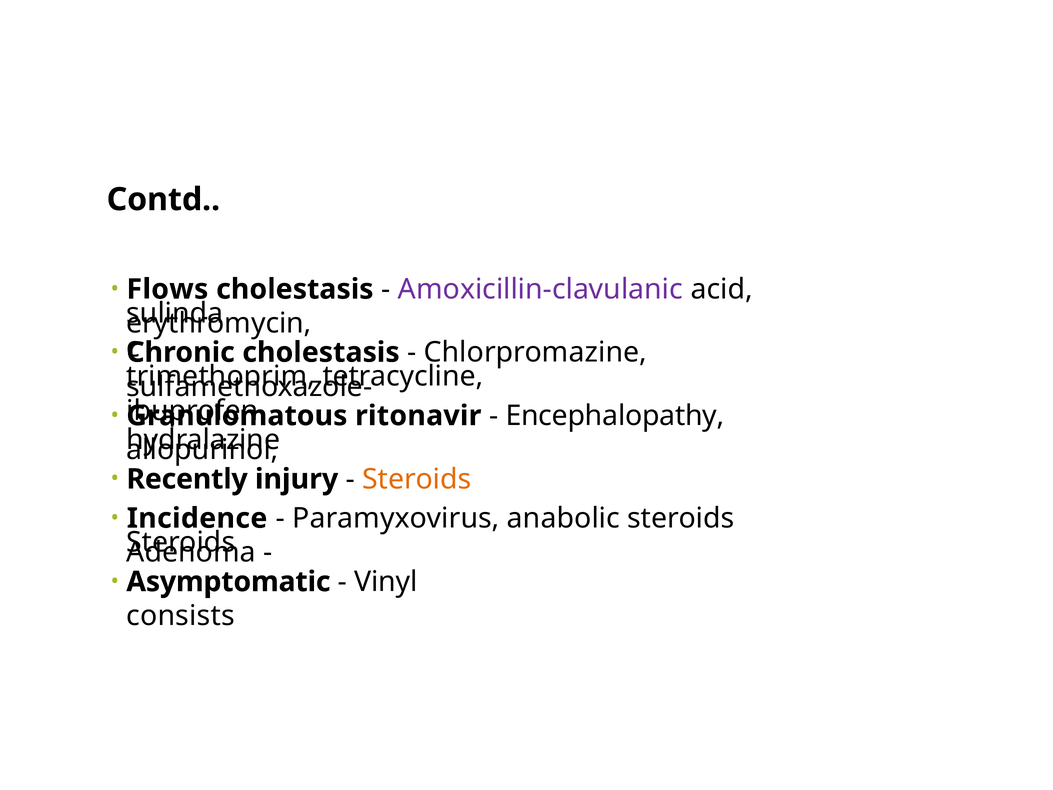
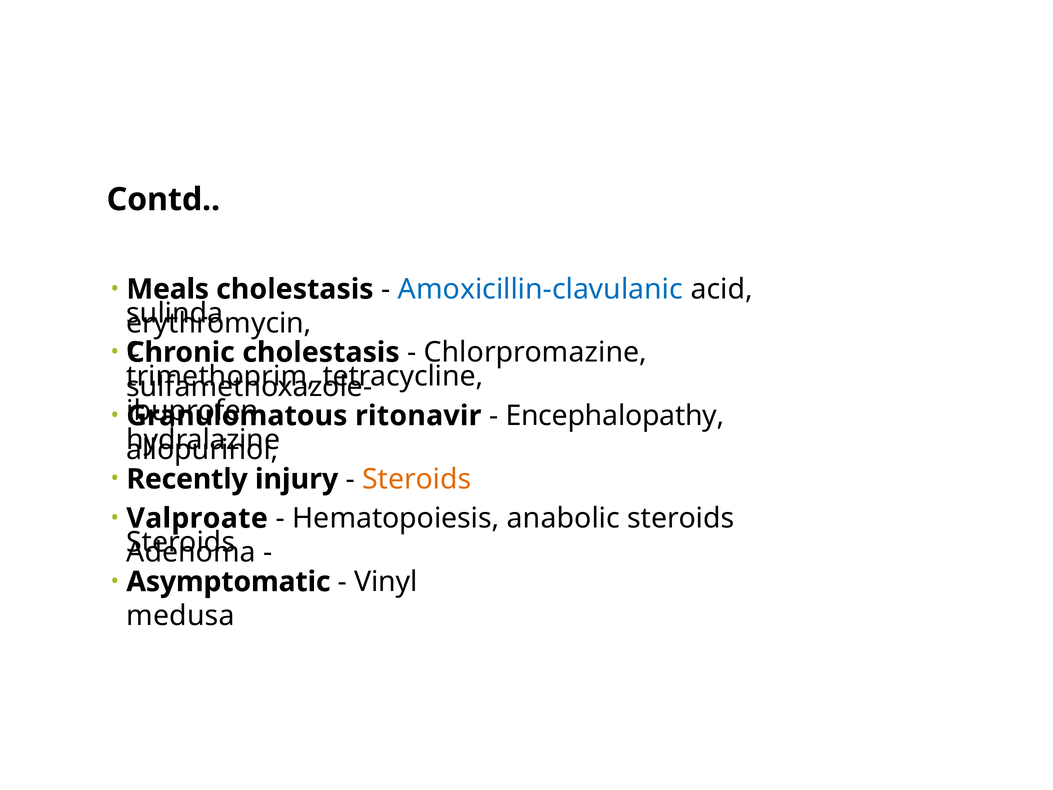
Flows: Flows -> Meals (168, 289)
Amoxicillin-clavulanic colour: purple -> blue (540, 289)
Incidence: Incidence -> Valproate (197, 518)
Paramyxovirus: Paramyxovirus -> Hematopoiesis (396, 518)
consists: consists -> medusa (181, 616)
